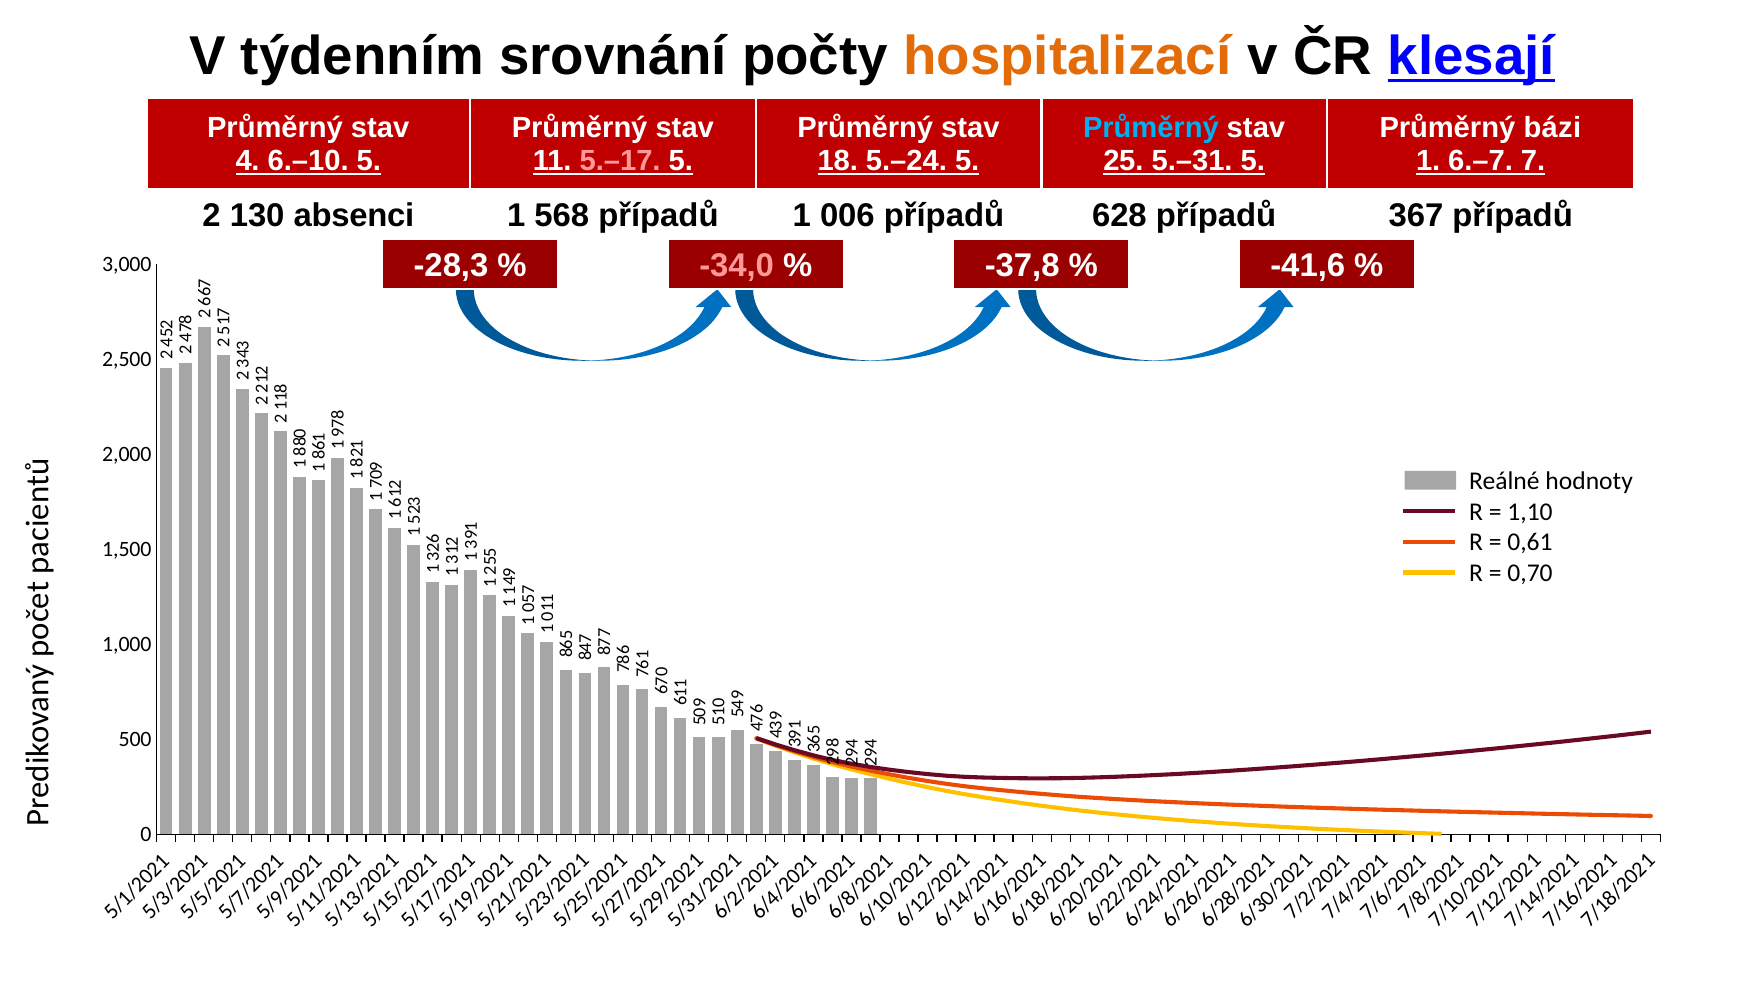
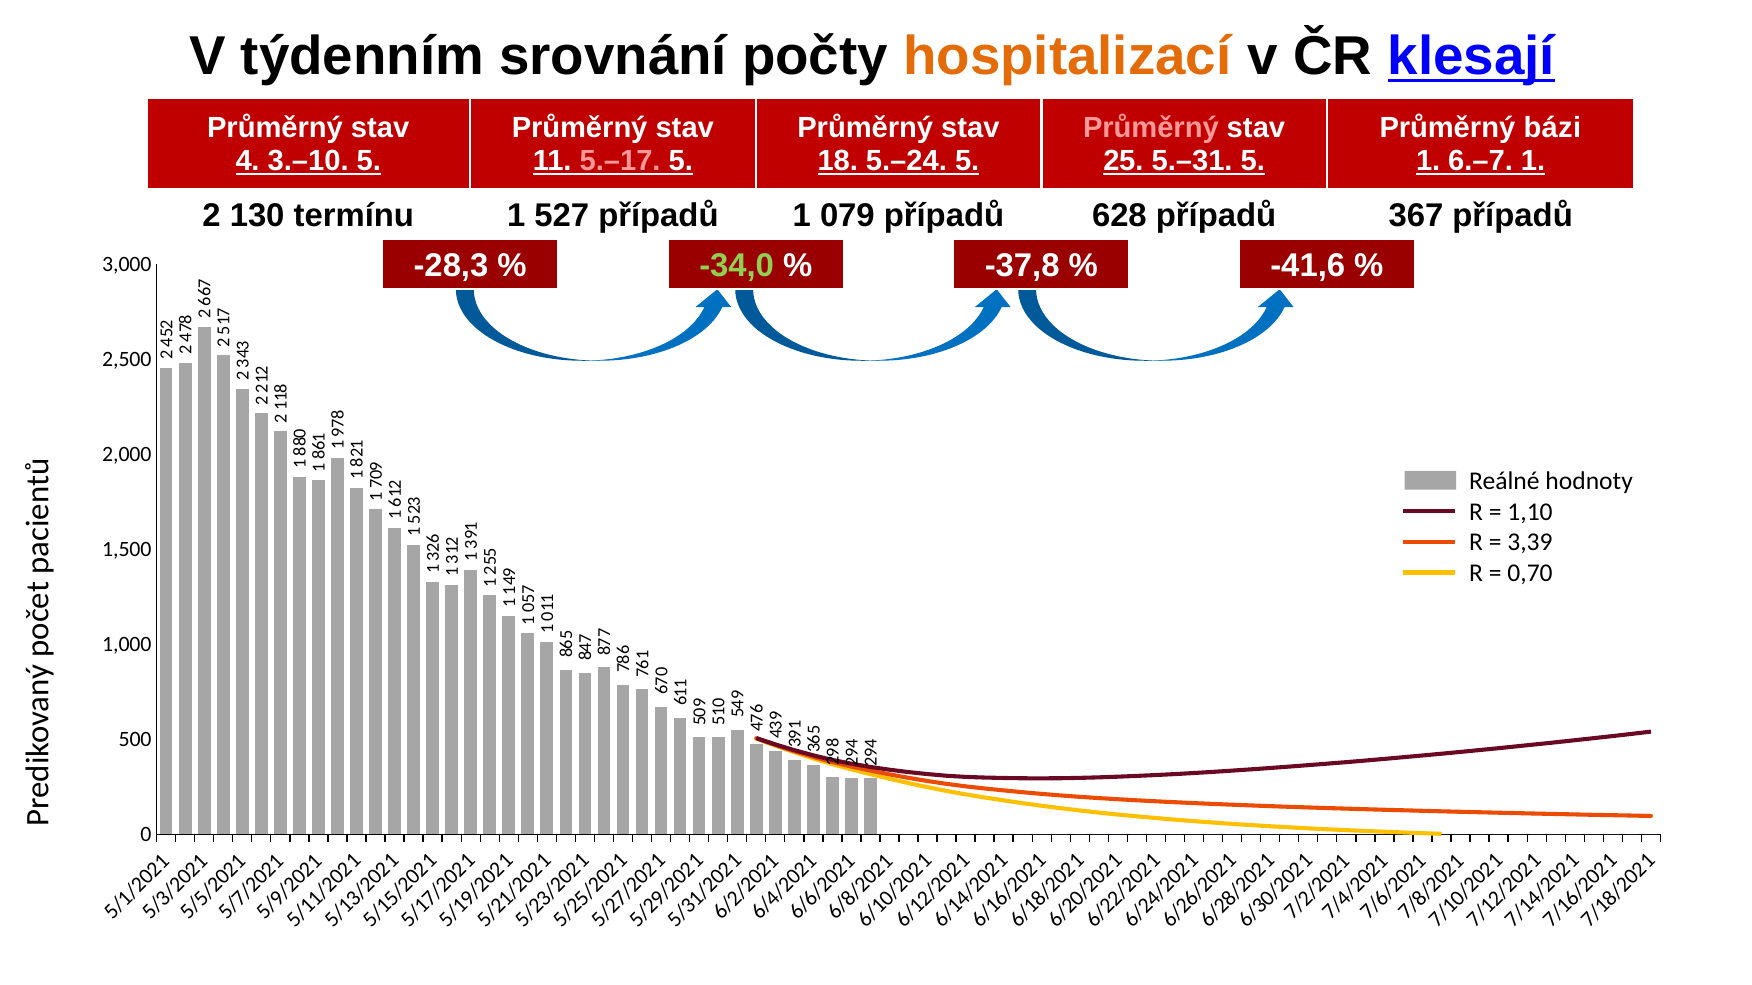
Průměrný colour: light blue -> pink (1151, 128)
6.–10: 6.–10 -> 3.–10 (308, 161)
6.–7 7: 7 -> 1 (1533, 161)
absenci: absenci -> termínu (354, 215)
568: 568 -> 527 (562, 215)
006: 006 -> 079 (847, 215)
-34,0 colour: pink -> light green (737, 266)
0,61: 0,61 -> 3,39 (1530, 543)
